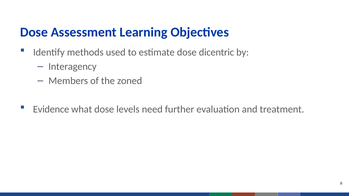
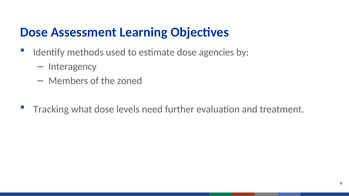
dicentric: dicentric -> agencies (216, 52)
Evidence: Evidence -> Tracking (51, 109)
